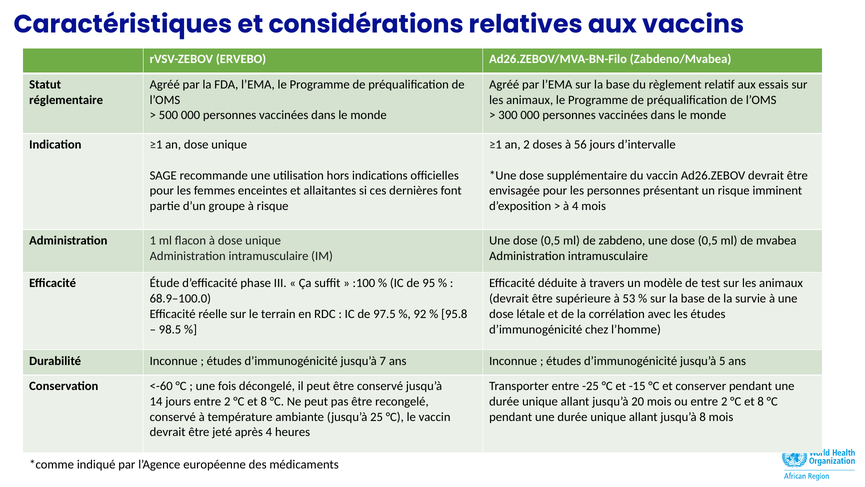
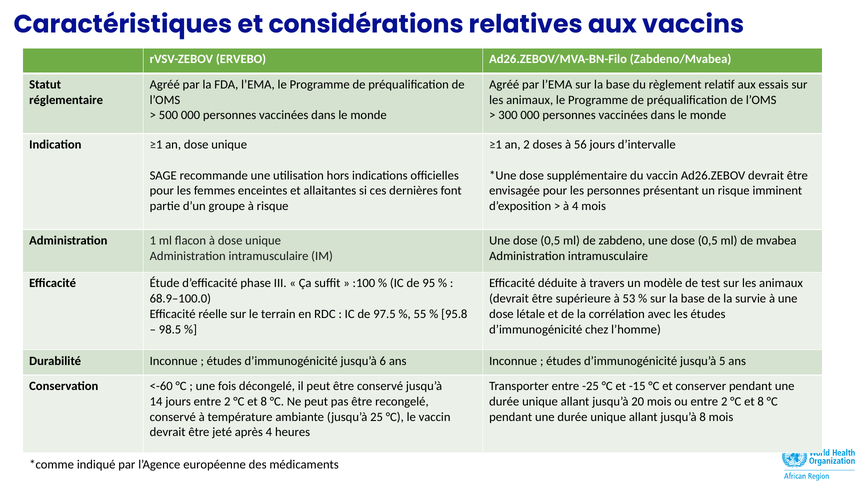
92: 92 -> 55 (420, 314)
7: 7 -> 6 (383, 361)
